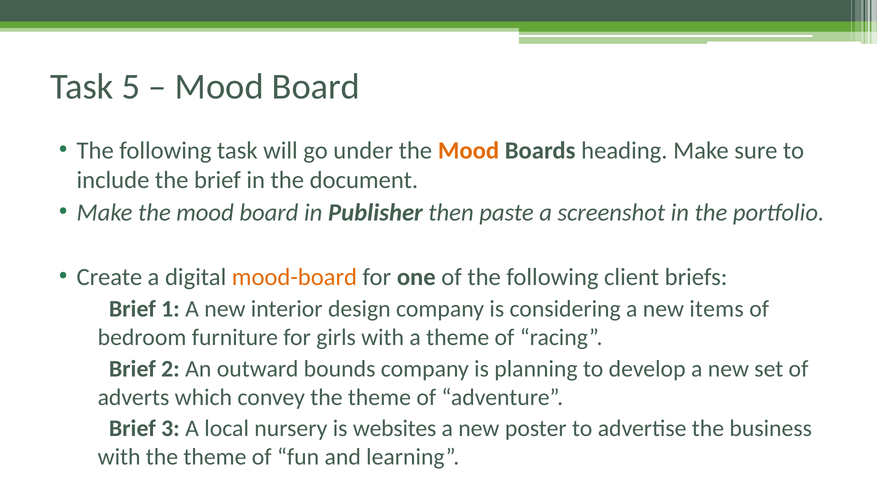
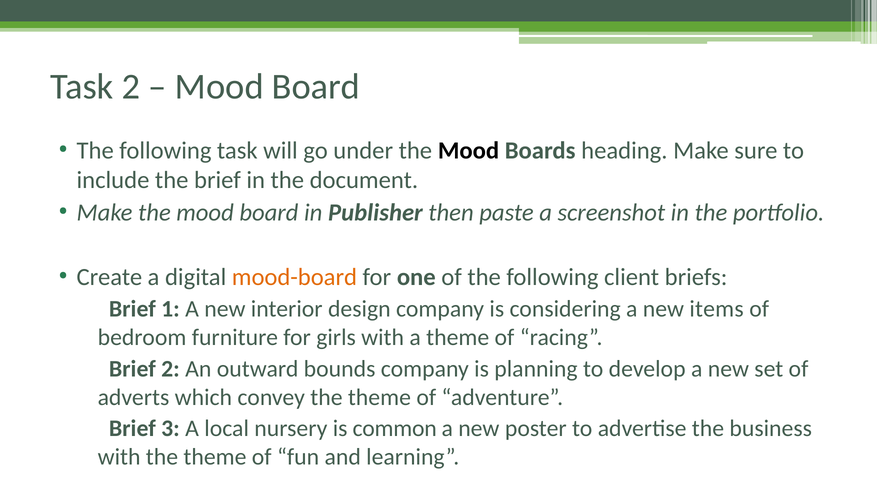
Task 5: 5 -> 2 (131, 87)
Mood colour: orange -> black (469, 151)
websites: websites -> common (395, 429)
